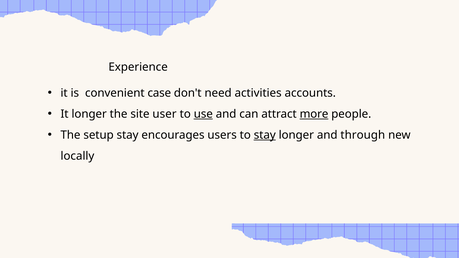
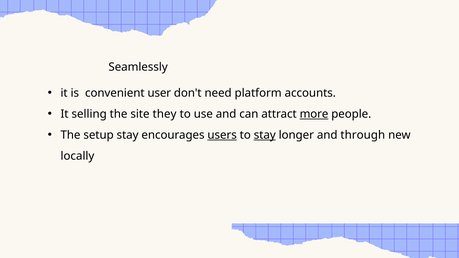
Experience: Experience -> Seamlessly (138, 67)
case: case -> user (159, 93)
activities: activities -> platform (258, 93)
It longer: longer -> selling (89, 114)
user: user -> they (165, 114)
use underline: present -> none (203, 114)
users underline: none -> present (222, 135)
